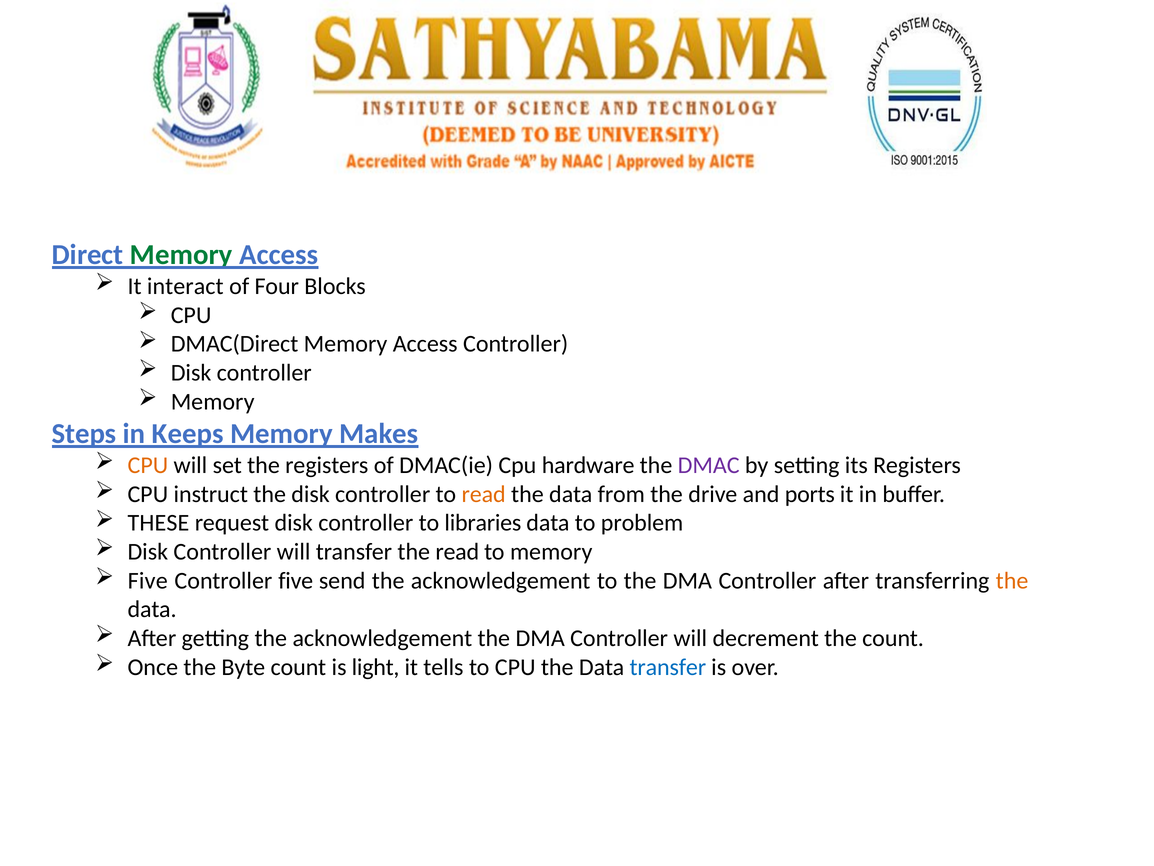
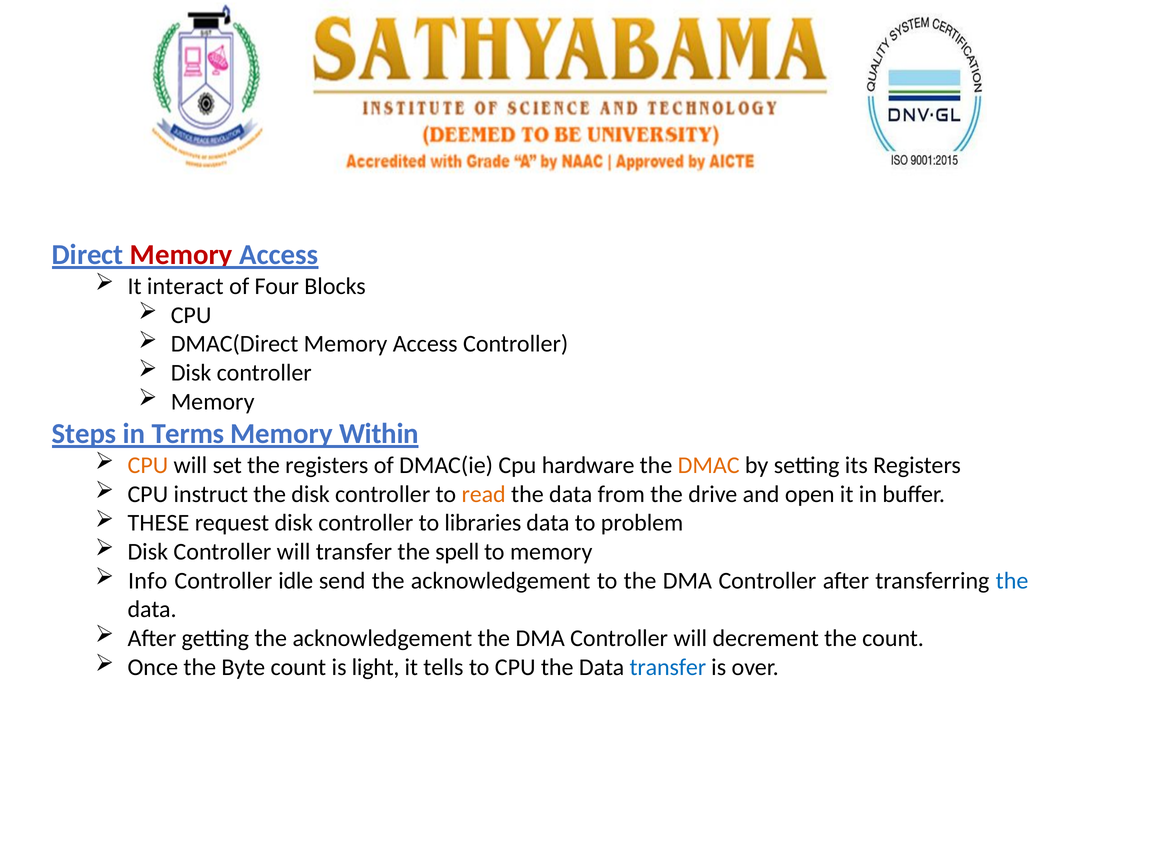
Memory colour: green -> red (181, 255)
Keeps: Keeps -> Terms (188, 434)
Makes: Makes -> Within (379, 434)
DMAC colour: purple -> orange (709, 465)
ports: ports -> open (810, 494)
the read: read -> spell (457, 551)
Five: Five -> Info (148, 580)
Controller five: five -> idle (296, 580)
the colour: orange -> blue (1012, 580)
